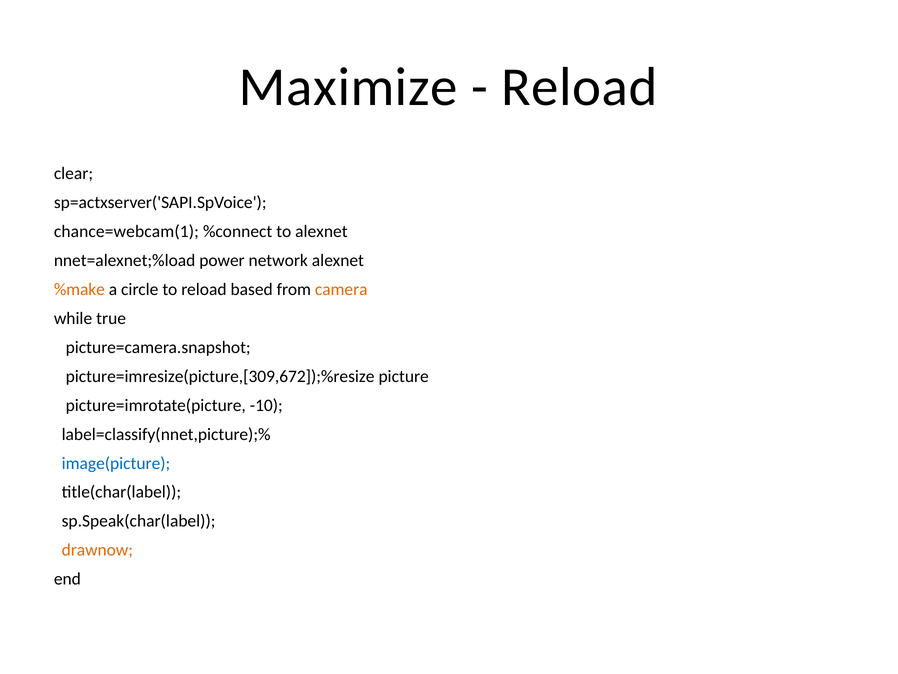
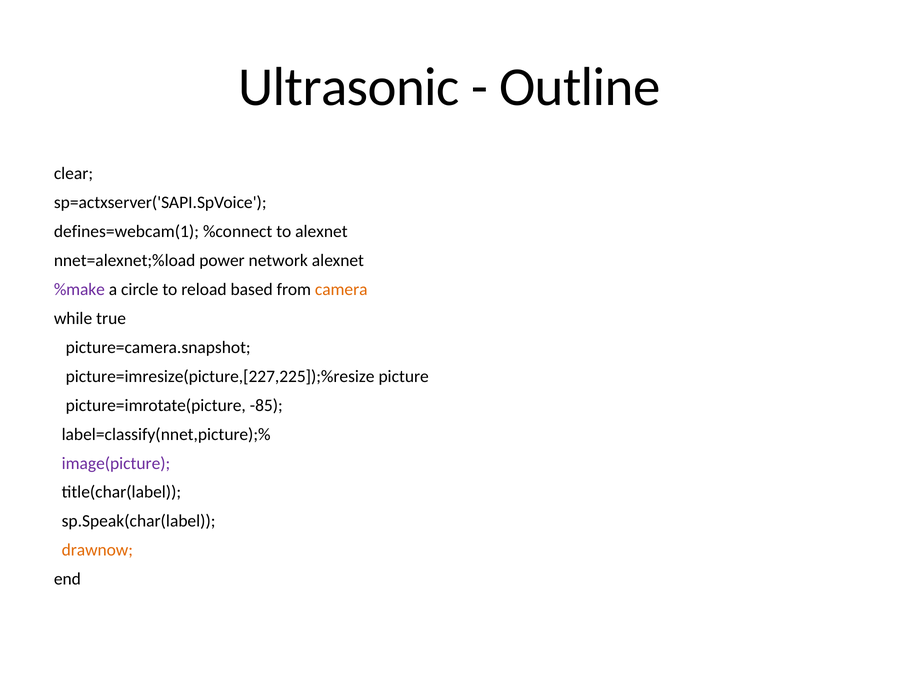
Maximize: Maximize -> Ultrasonic (349, 87)
Reload: Reload -> Outline (580, 87)
chance=webcam(1: chance=webcam(1 -> defines=webcam(1 (126, 231)
%make colour: orange -> purple (79, 289)
picture=imresize(picture,[309,672]);%resize: picture=imresize(picture,[309,672]);%resize -> picture=imresize(picture,[227,225]);%resize (220, 376)
-10: -10 -> -85 (266, 405)
image(picture colour: blue -> purple (116, 463)
